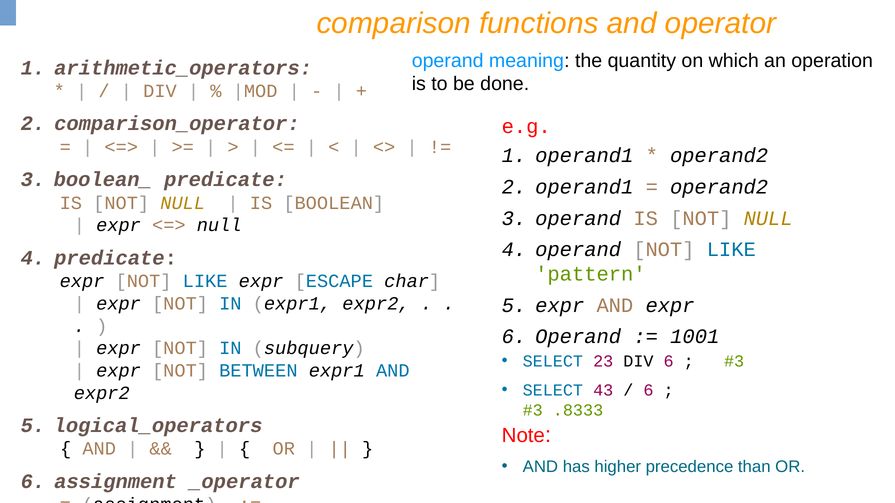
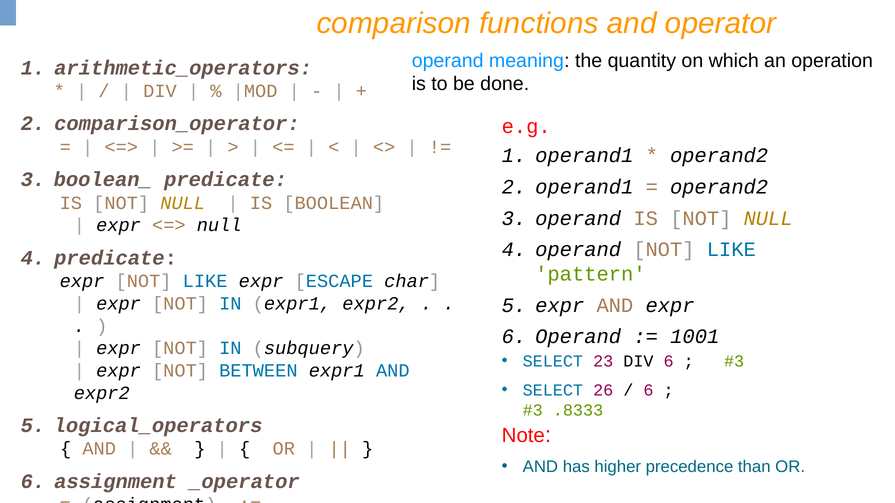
43: 43 -> 26 (603, 390)
